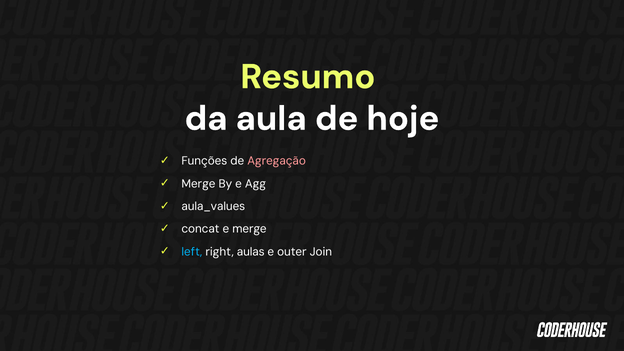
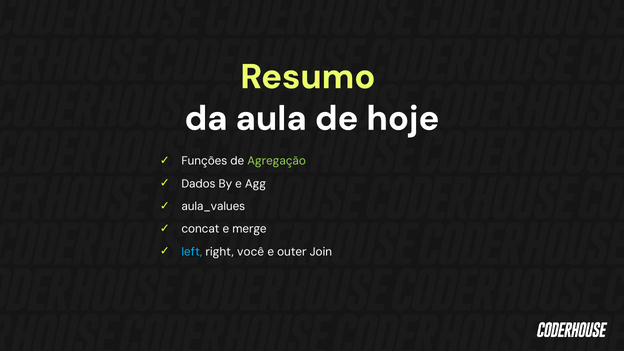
Agregação colour: pink -> light green (277, 161)
Merge: Merge -> Dados (198, 184)
aulas: aulas -> você (251, 252)
